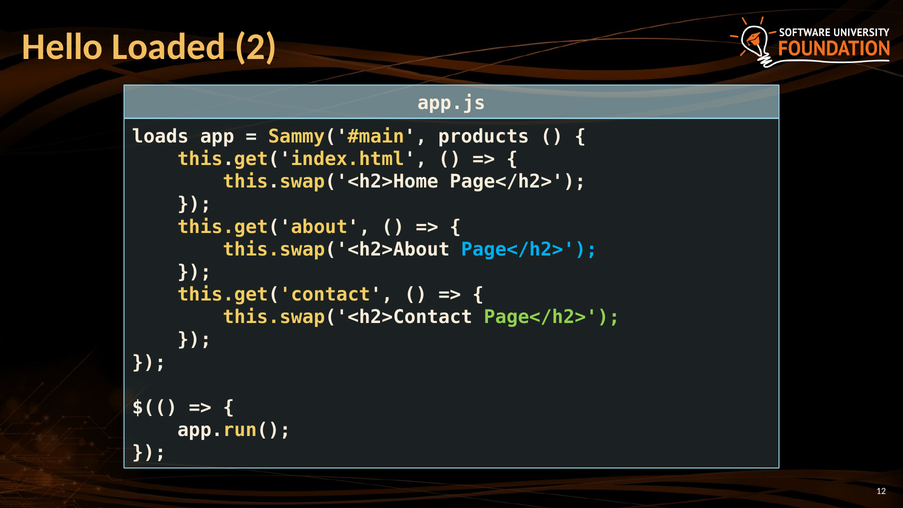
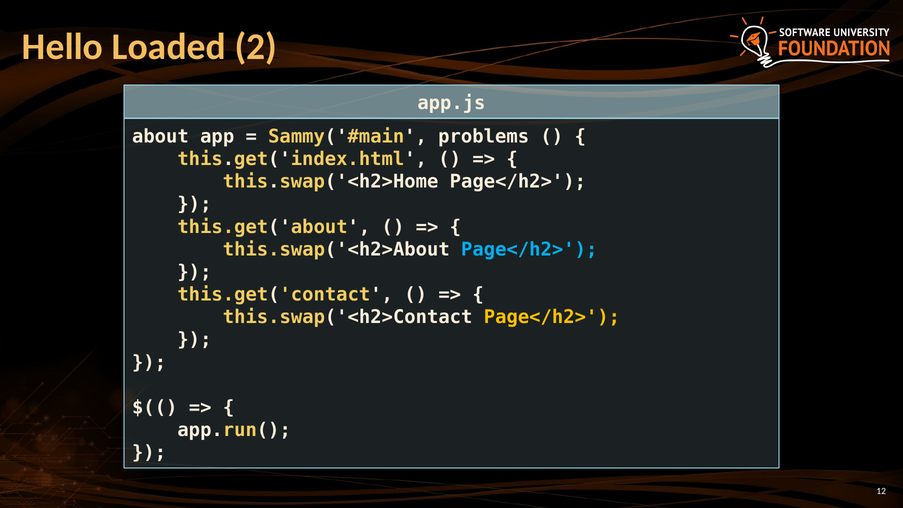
loads: loads -> about (160, 136)
products: products -> problems (484, 136)
Page</h2> colour: light green -> yellow (552, 317)
